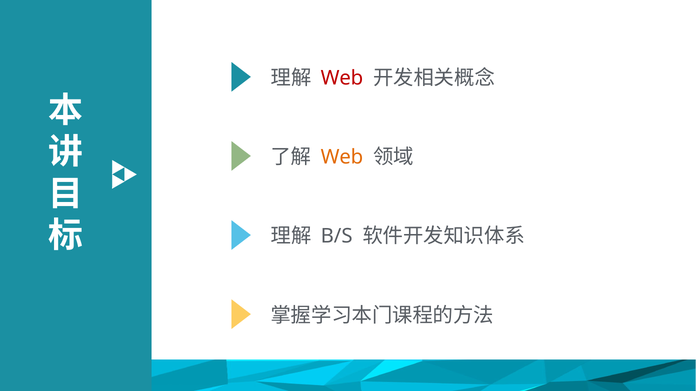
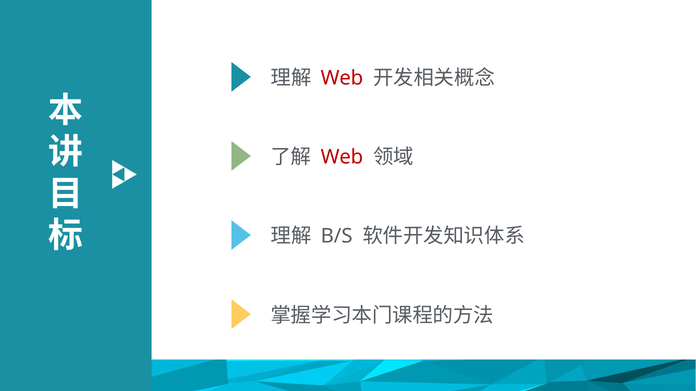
Web colour: orange -> red (342, 157)
